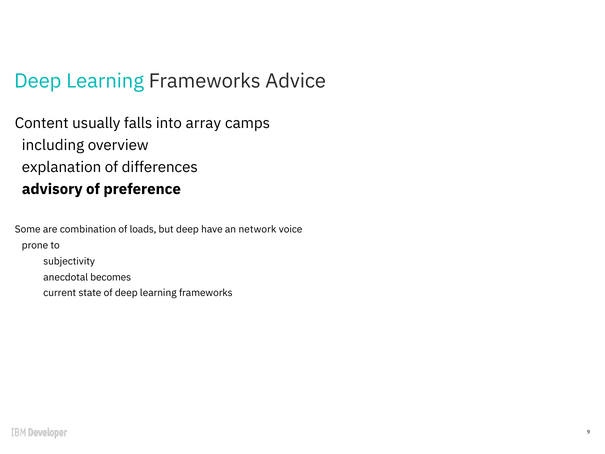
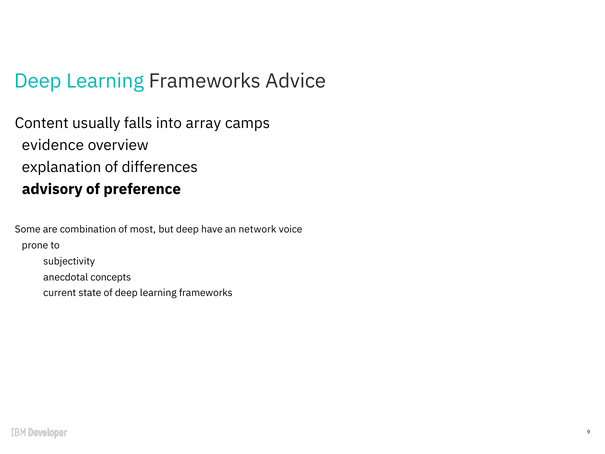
including: including -> evidence (53, 145)
loads: loads -> most (143, 229)
becomes: becomes -> concepts (111, 277)
